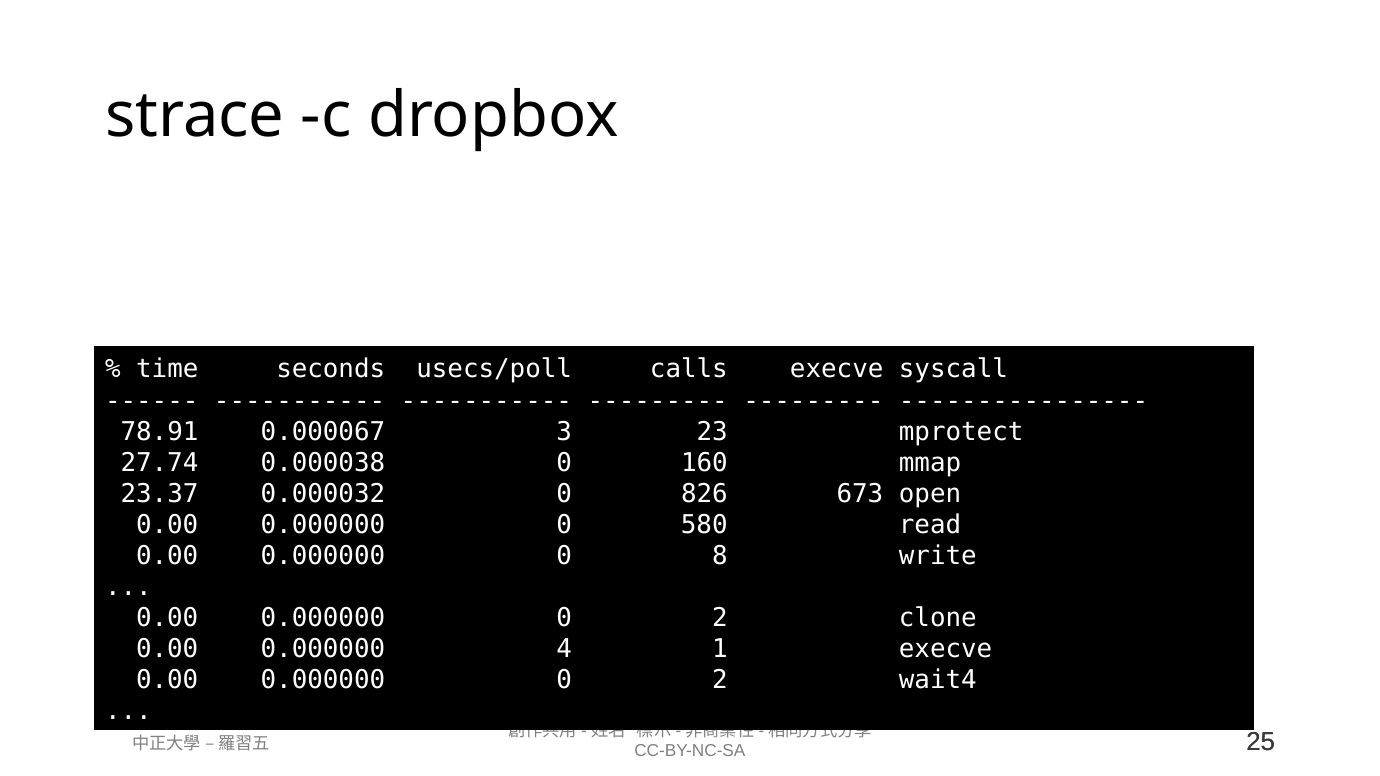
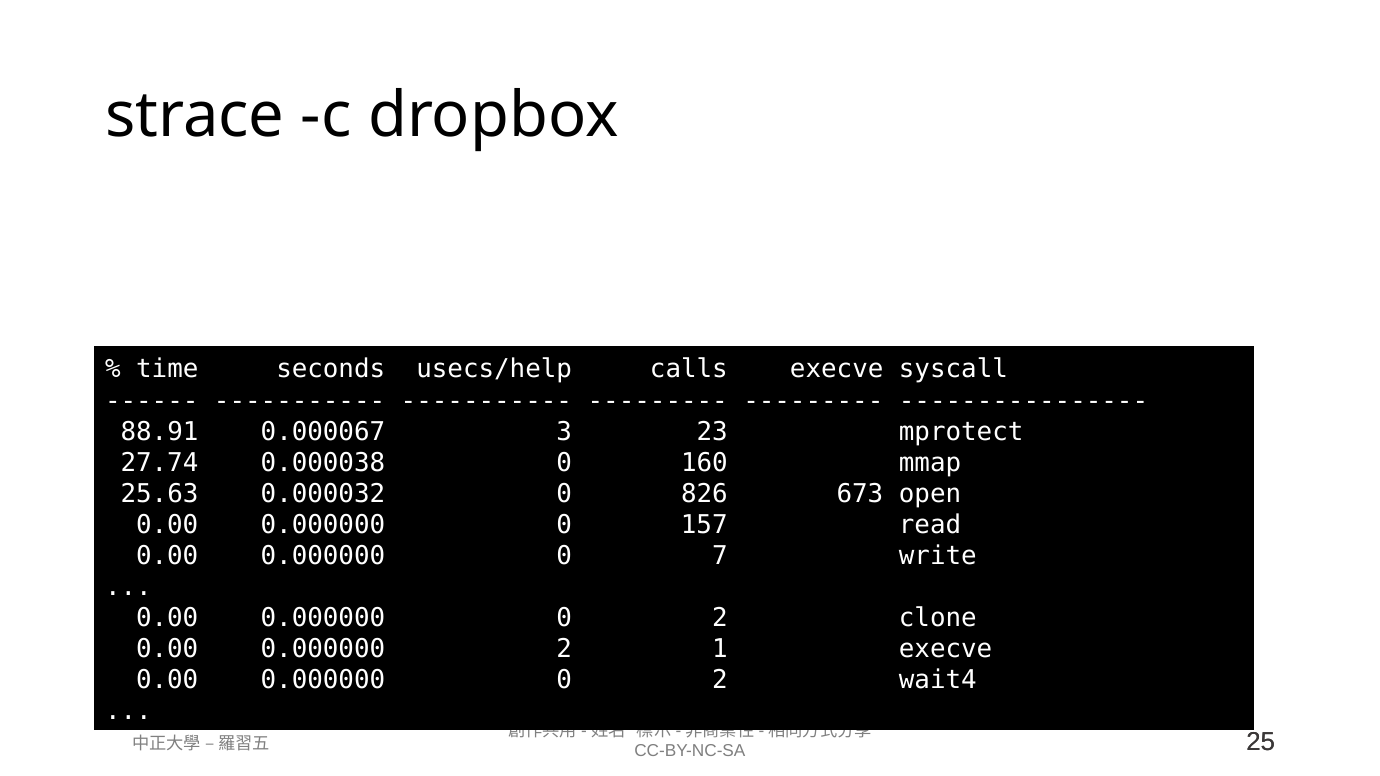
usecs/poll: usecs/poll -> usecs/help (494, 370)
78.91: 78.91 -> 88.91 (159, 432)
23.37: 23.37 -> 25.63 (159, 494)
580: 580 -> 157 (704, 525)
8: 8 -> 7 (720, 556)
0.000000 4: 4 -> 2 (564, 649)
